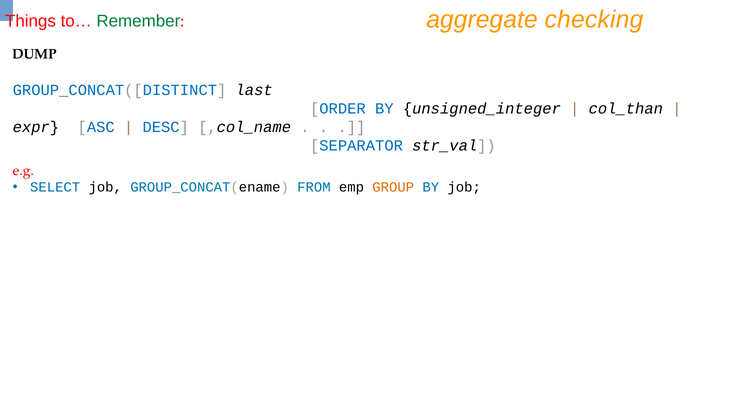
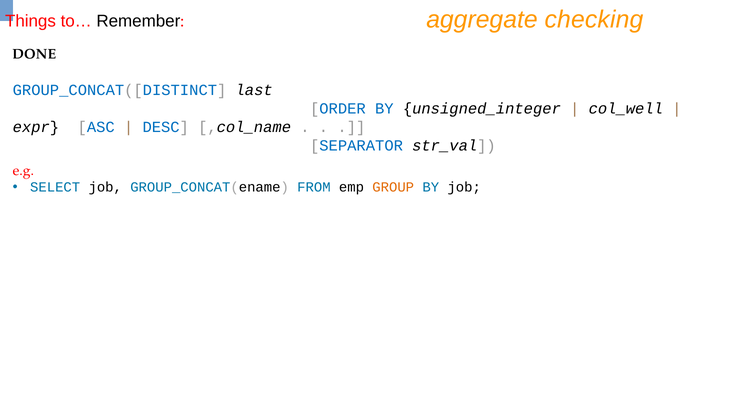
Remember colour: green -> black (138, 21)
DUMP: DUMP -> DONE (34, 54)
col_than: col_than -> col_well (626, 108)
